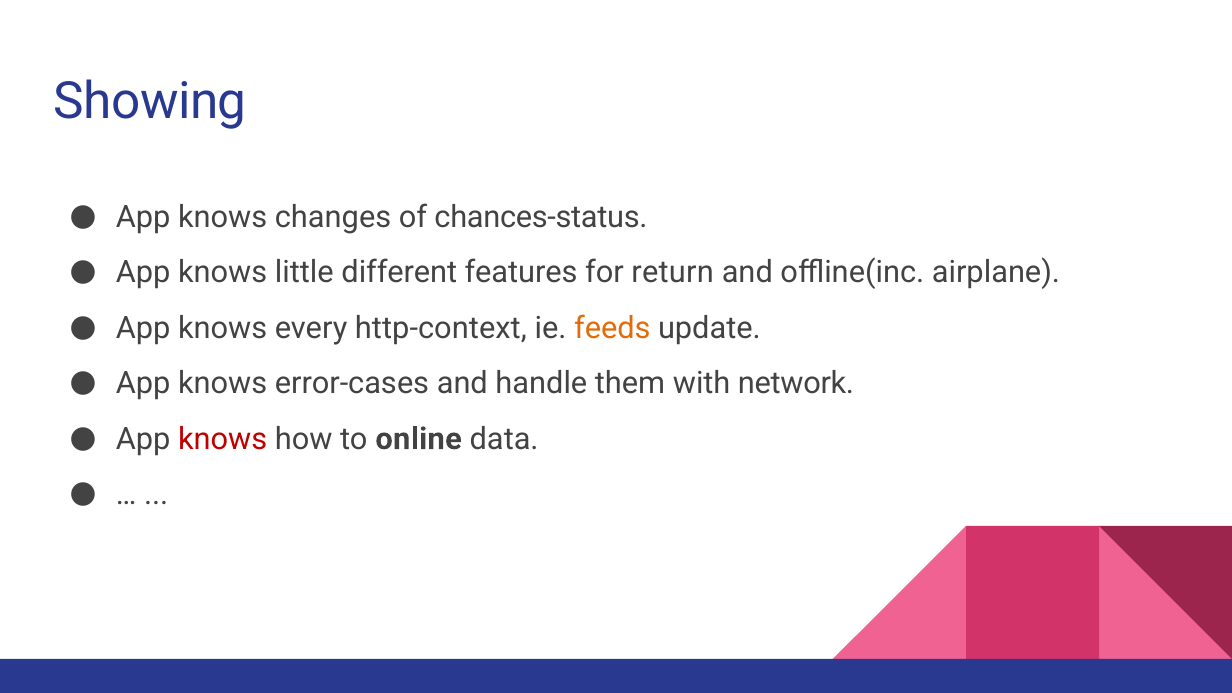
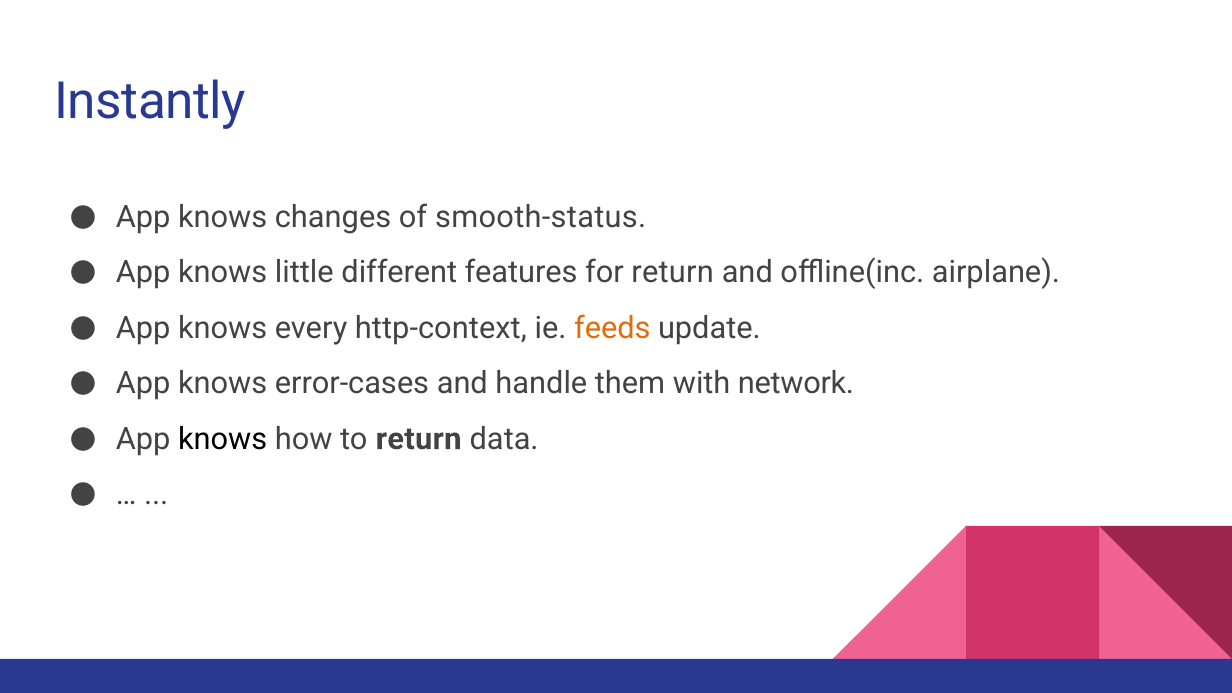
Showing: Showing -> Instantly (150, 102)
chances-status: chances-status -> smooth-status (541, 217)
knows colour: red -> black (223, 439)
to online: online -> return (419, 439)
